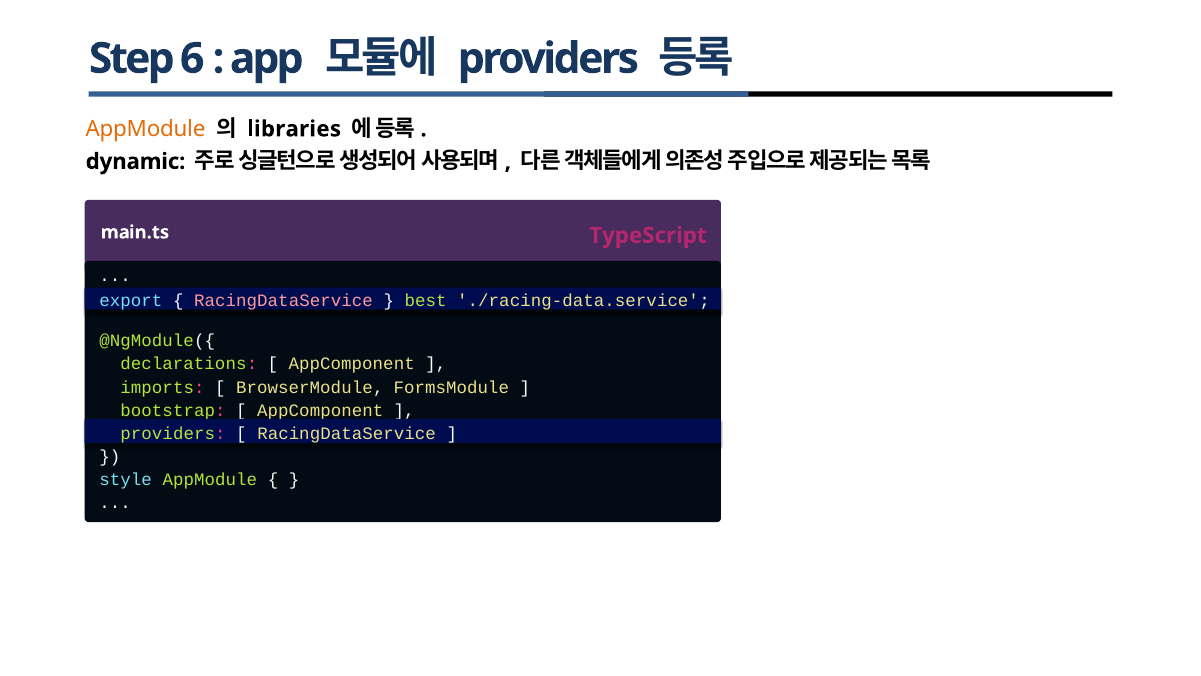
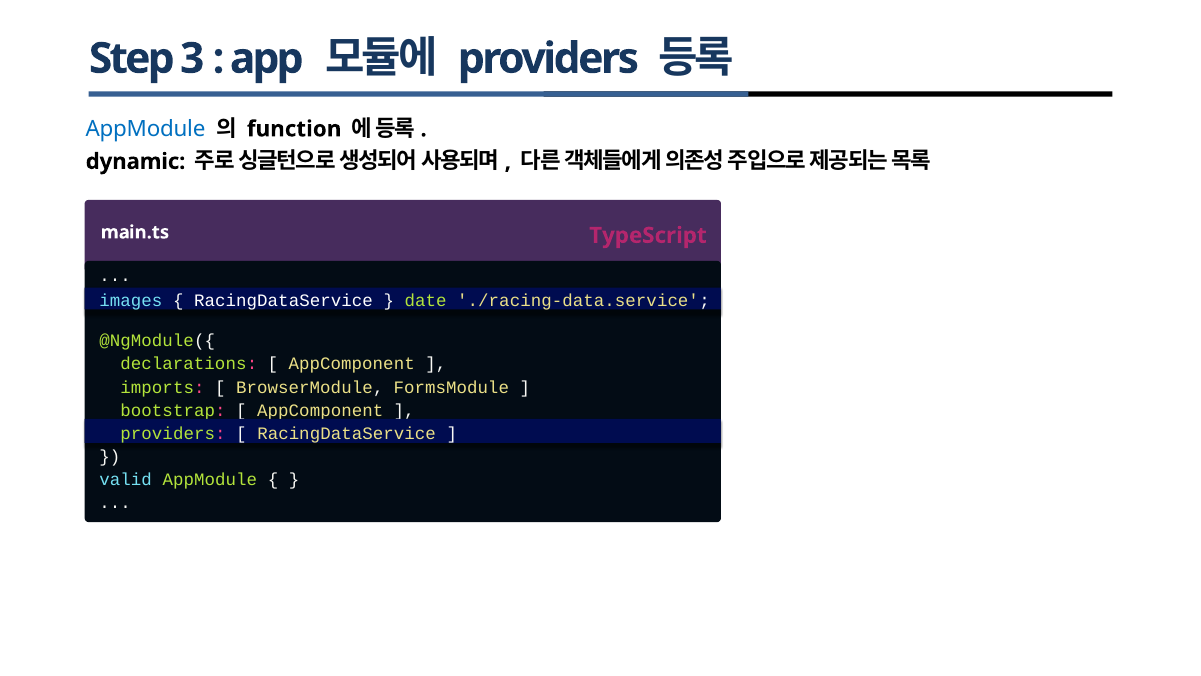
6: 6 -> 3 (192, 59)
AppModule colour: orange -> blue (145, 129)
libraries: libraries -> function (294, 129)
export: export -> images (131, 300)
RacingDataService colour: pink -> white (283, 300)
best: best -> date (426, 300)
style: style -> valid (126, 480)
